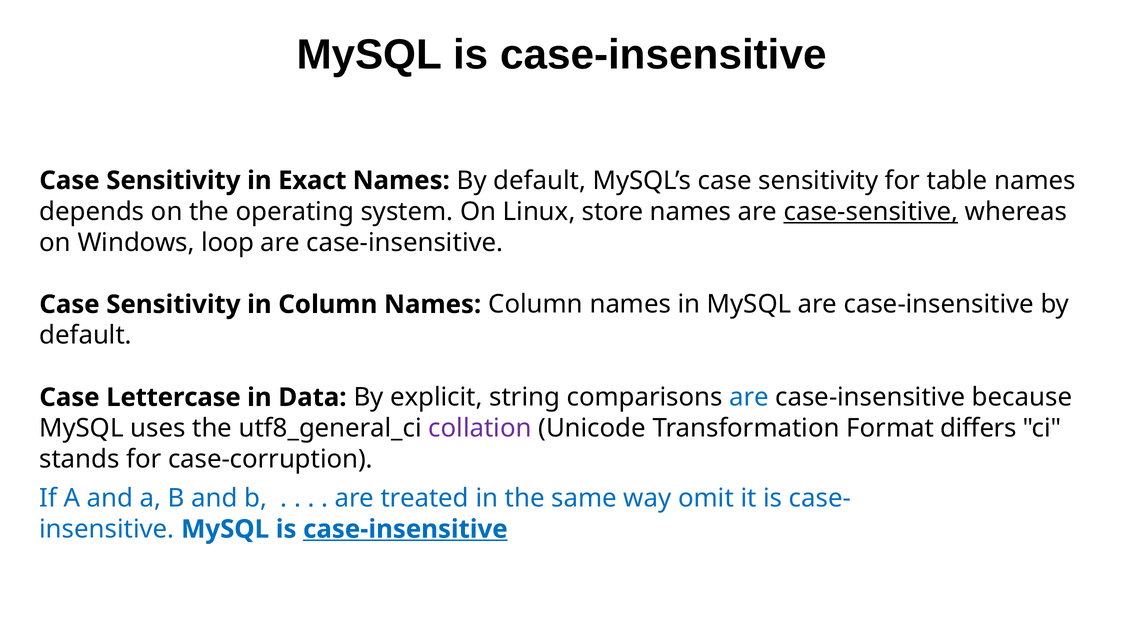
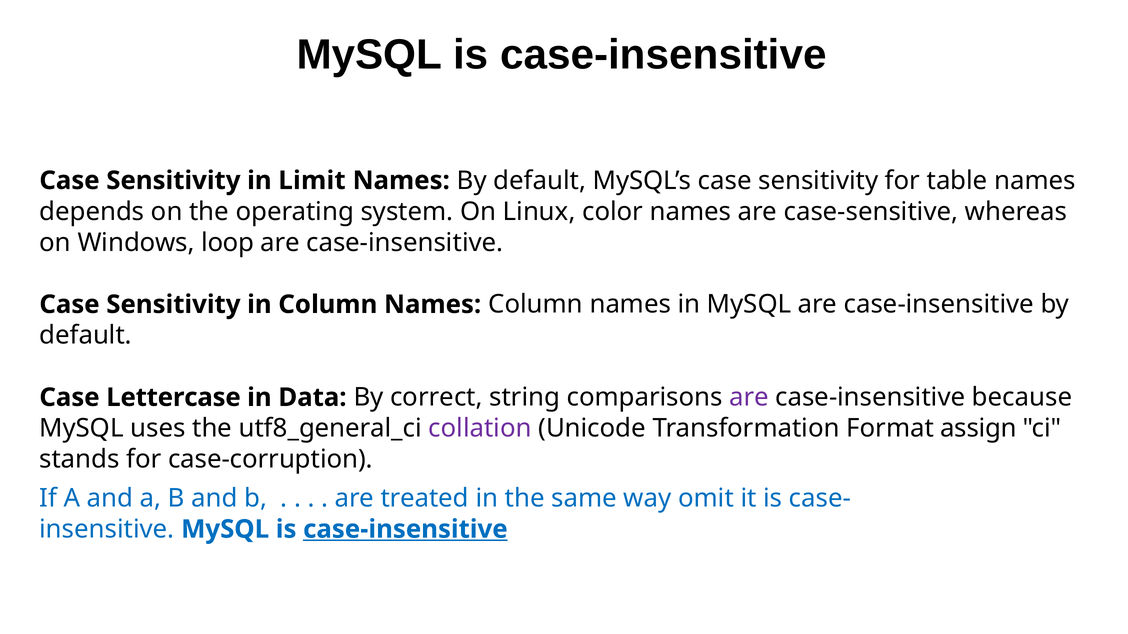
Exact: Exact -> Limit (312, 181)
store: store -> color (613, 212)
case-sensitive underline: present -> none (871, 212)
explicit: explicit -> correct (436, 398)
are colour: blue -> purple (749, 398)
differs: differs -> assign (978, 429)
